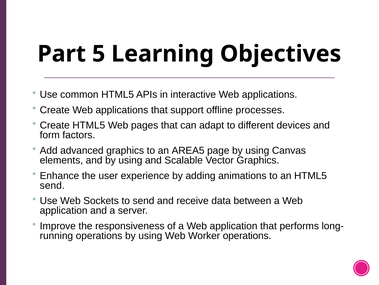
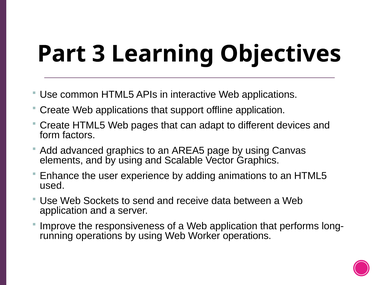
5: 5 -> 3 (99, 54)
offline processes: processes -> application (260, 110)
send: send -> used (52, 185)
